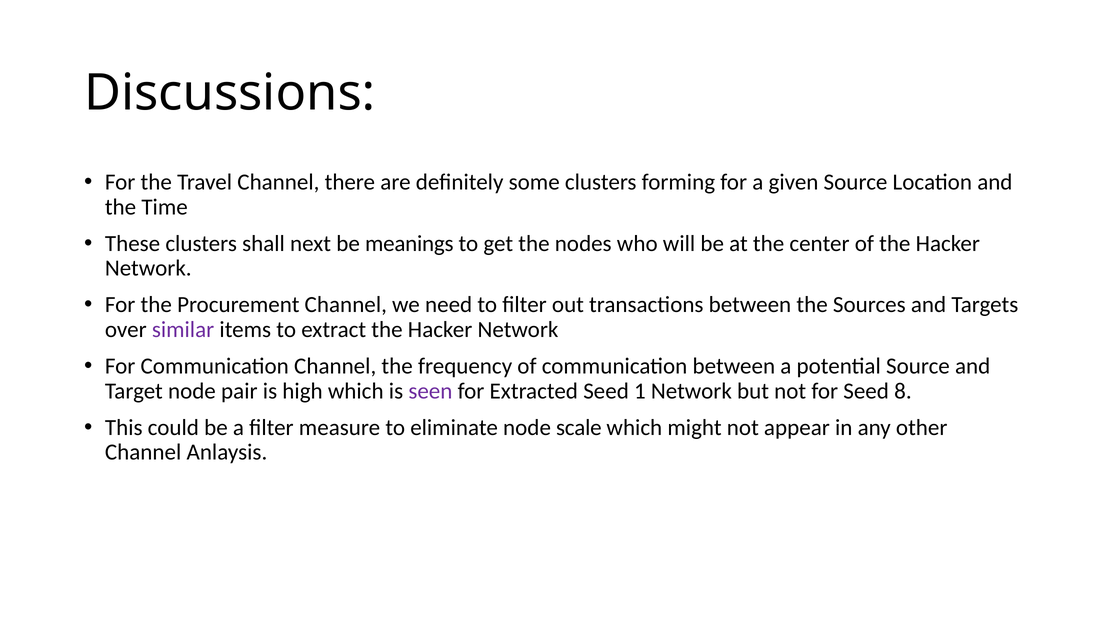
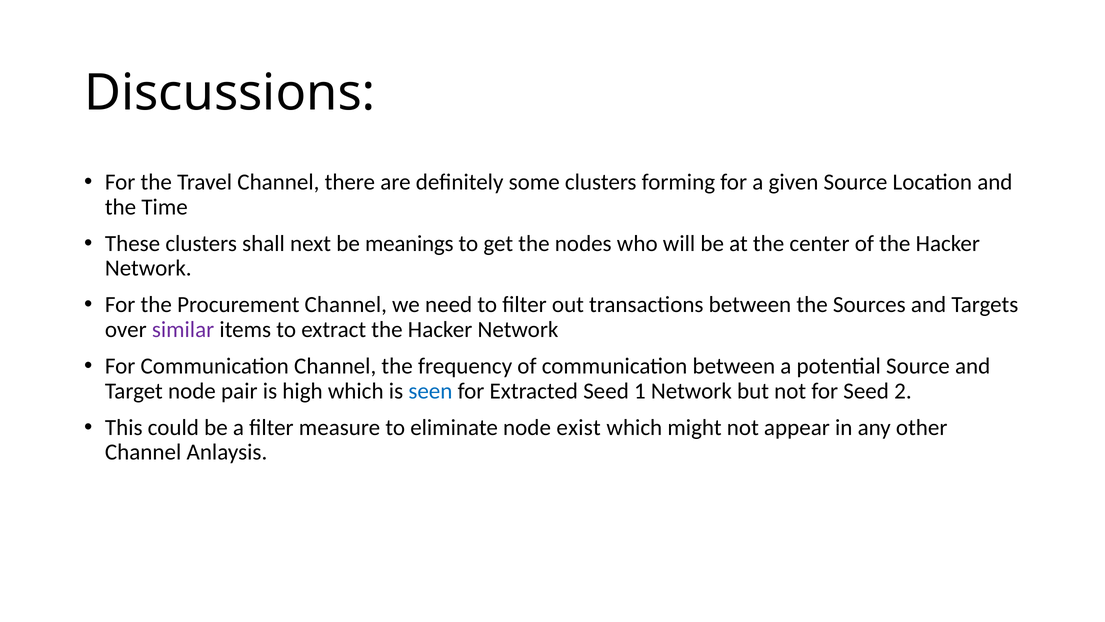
seen colour: purple -> blue (430, 391)
8: 8 -> 2 (903, 391)
scale: scale -> exist (579, 427)
